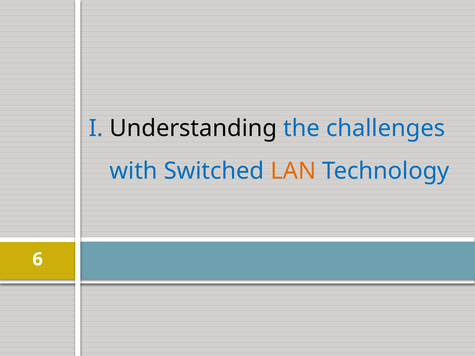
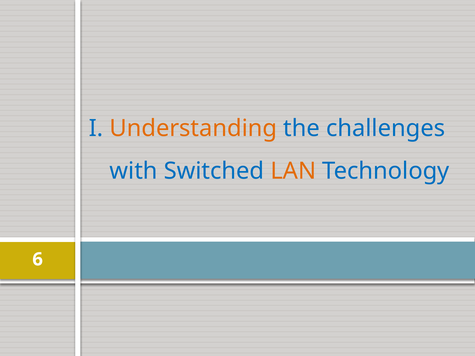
Understanding colour: black -> orange (193, 128)
